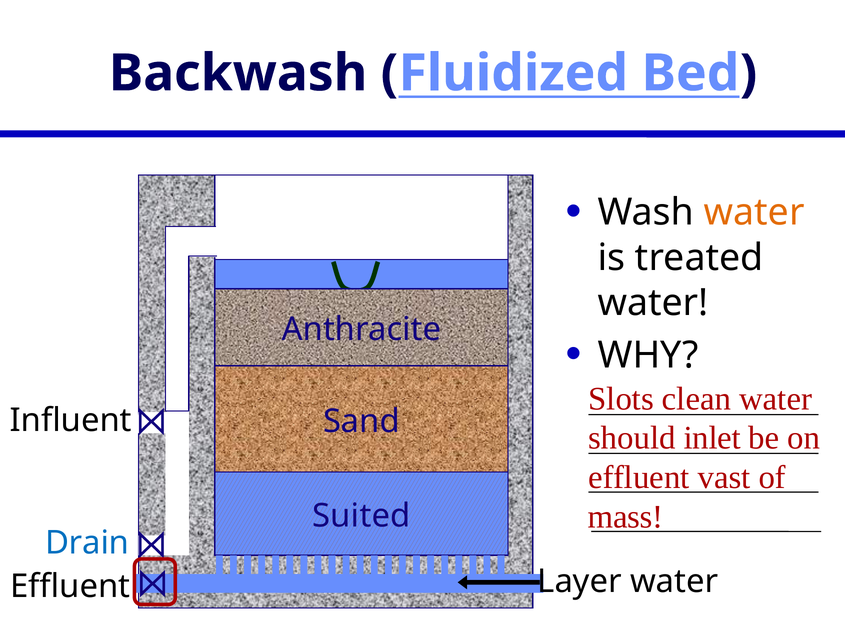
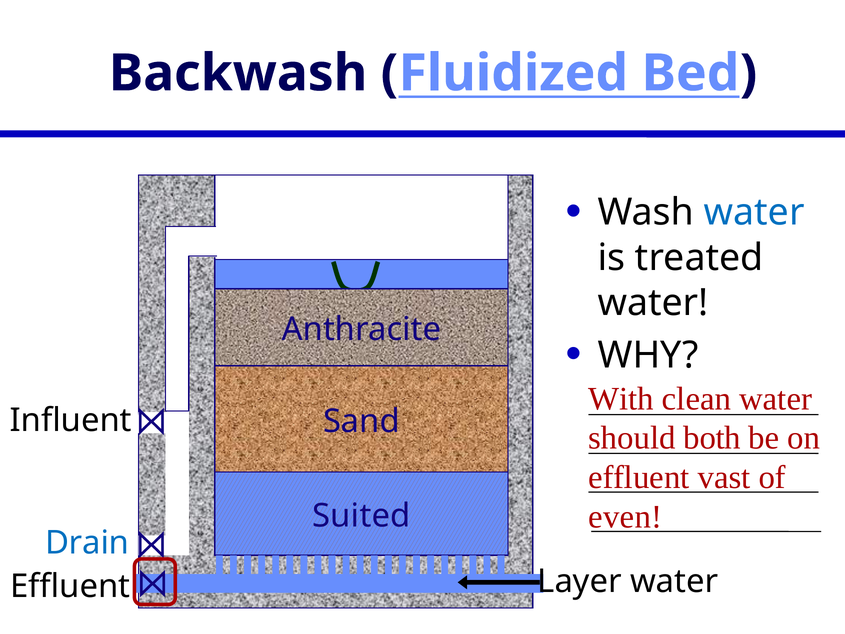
water colour: orange -> blue (754, 212)
Slots: Slots -> With (621, 399)
inlet: inlet -> both (712, 438)
mass: mass -> even (625, 517)
